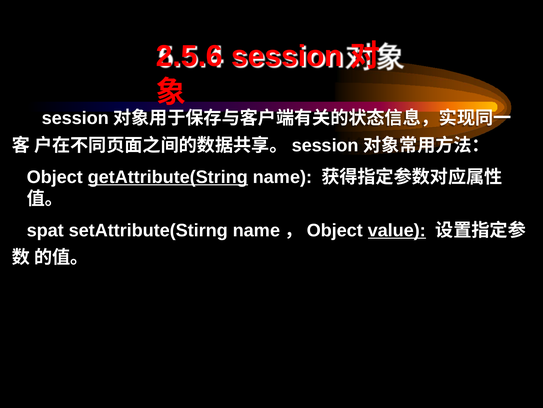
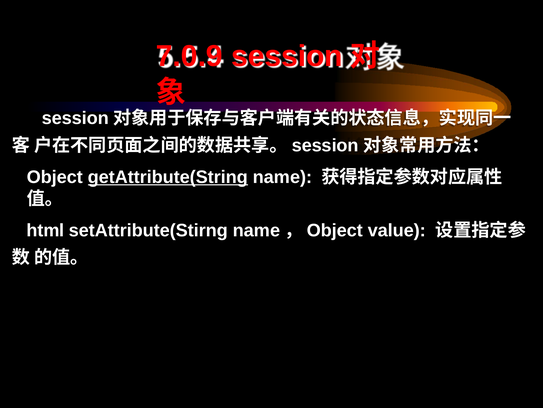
2.5.6: 2.5.6 -> 7.0.9 (189, 56)
spat: spat -> html (45, 230)
value underline: present -> none (397, 230)
